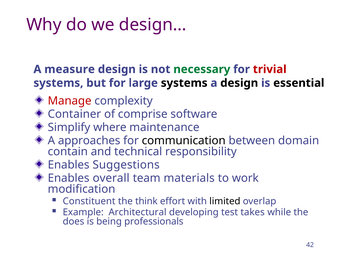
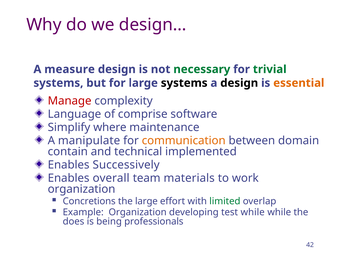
trivial colour: red -> green (270, 69)
essential colour: black -> orange (299, 83)
Container: Container -> Language (74, 114)
approaches: approaches -> manipulate (89, 141)
communication colour: black -> orange (184, 141)
responsibility: responsibility -> implemented (201, 152)
Suggestions: Suggestions -> Successively (126, 165)
modification: modification -> organization (82, 189)
Constituent: Constituent -> Concretions (89, 201)
the think: think -> large (146, 201)
limited colour: black -> green (225, 201)
Example Architectural: Architectural -> Organization (138, 212)
test takes: takes -> while (253, 212)
